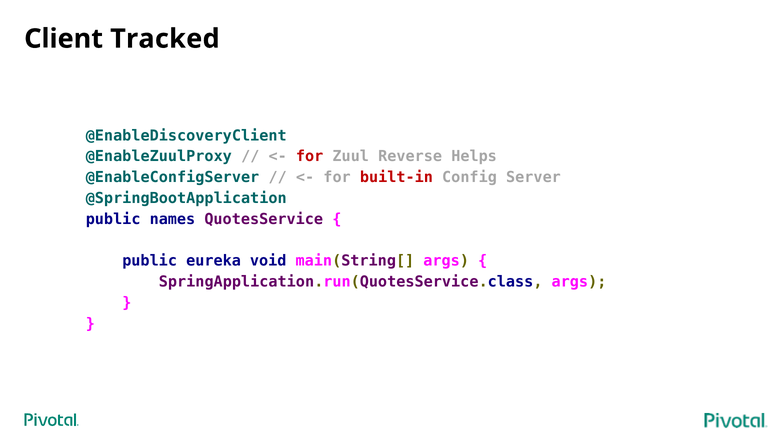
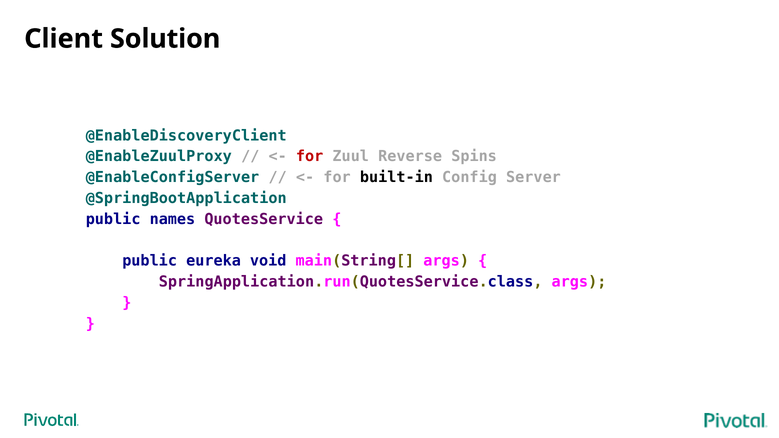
Tracked: Tracked -> Solution (165, 39)
Helps: Helps -> Spins (474, 157)
built-in colour: red -> black (396, 177)
